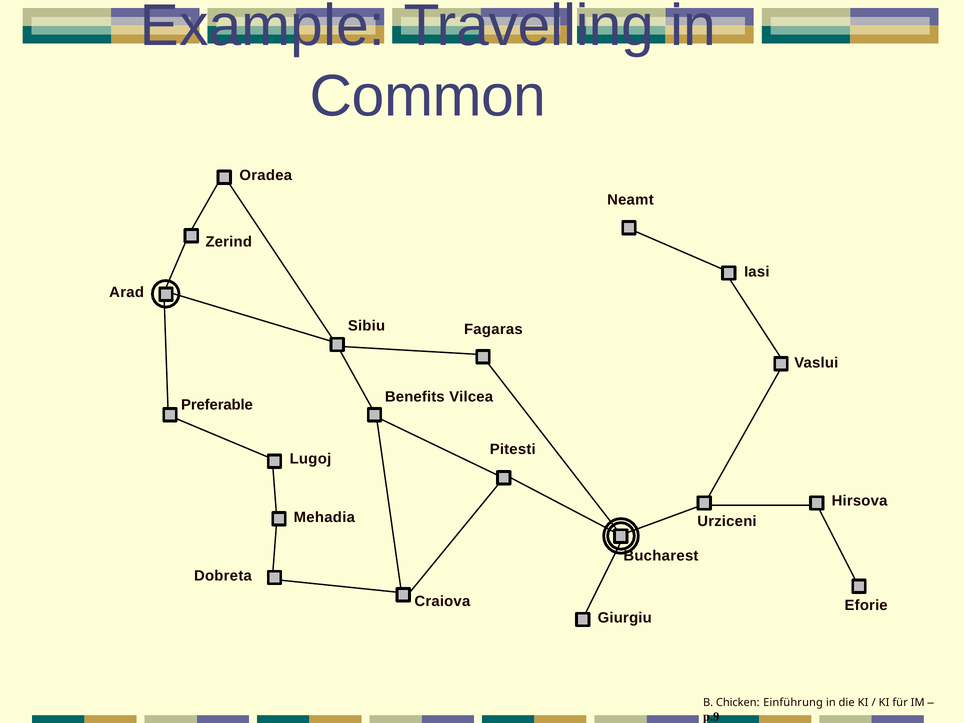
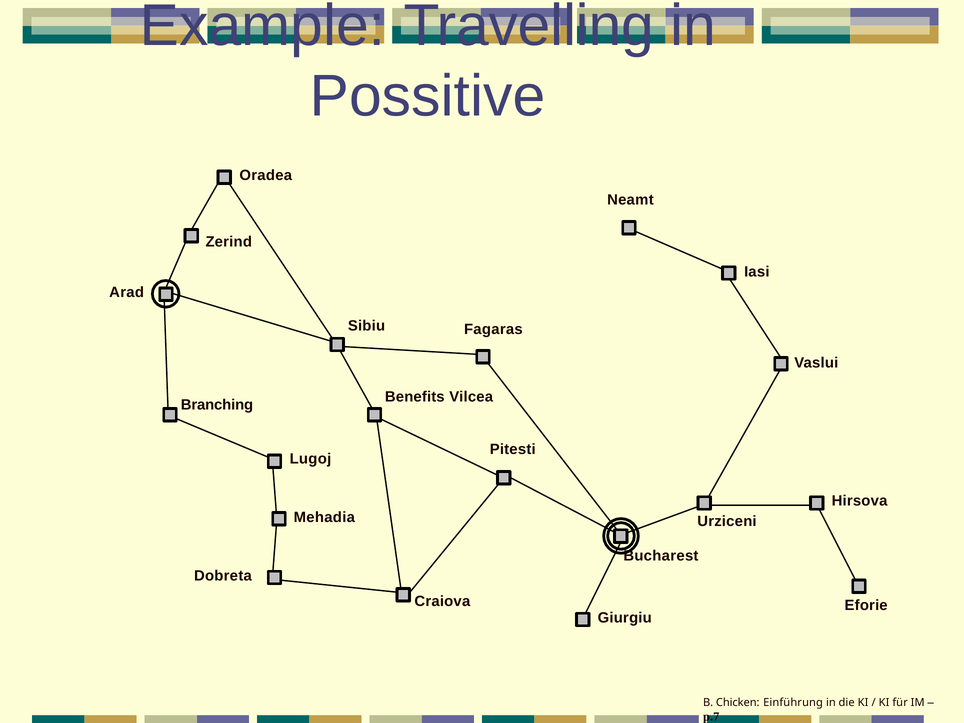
Common: Common -> Possitive (428, 97)
Preferable: Preferable -> Branching (217, 405)
p.9: p.9 -> p.7 (711, 717)
